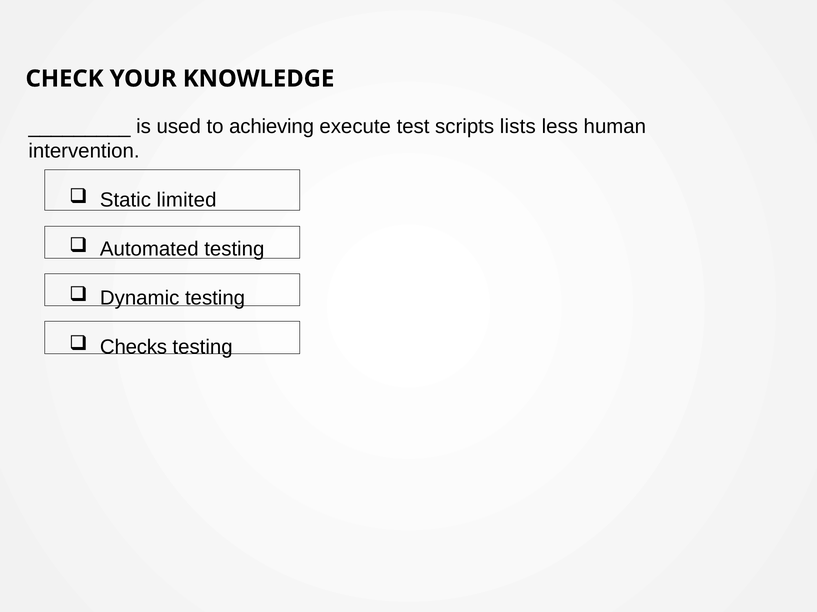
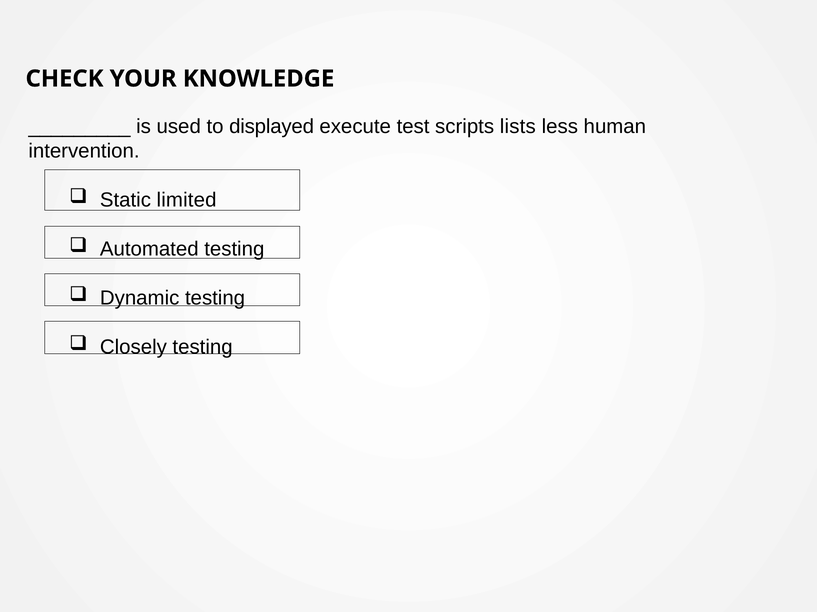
achieving: achieving -> displayed (272, 127)
Checks: Checks -> Closely (133, 347)
